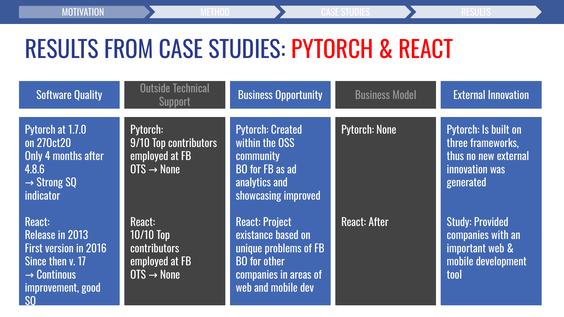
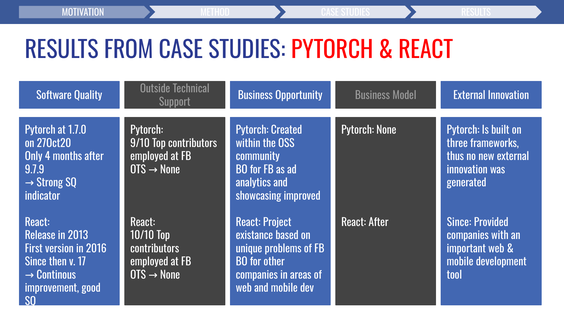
4.8.6: 4.8.6 -> 9.7.9 (35, 170)
Study: Study -> Since (459, 223)
